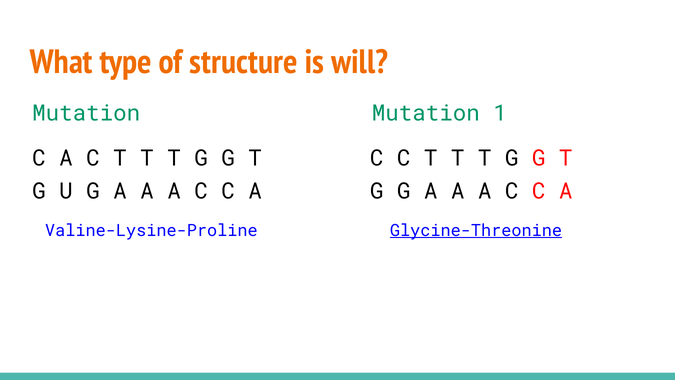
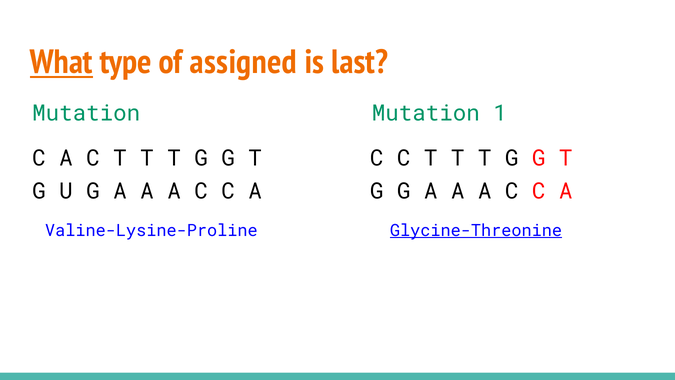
What underline: none -> present (61, 62)
structure: structure -> assigned (243, 62)
will: will -> last (360, 62)
